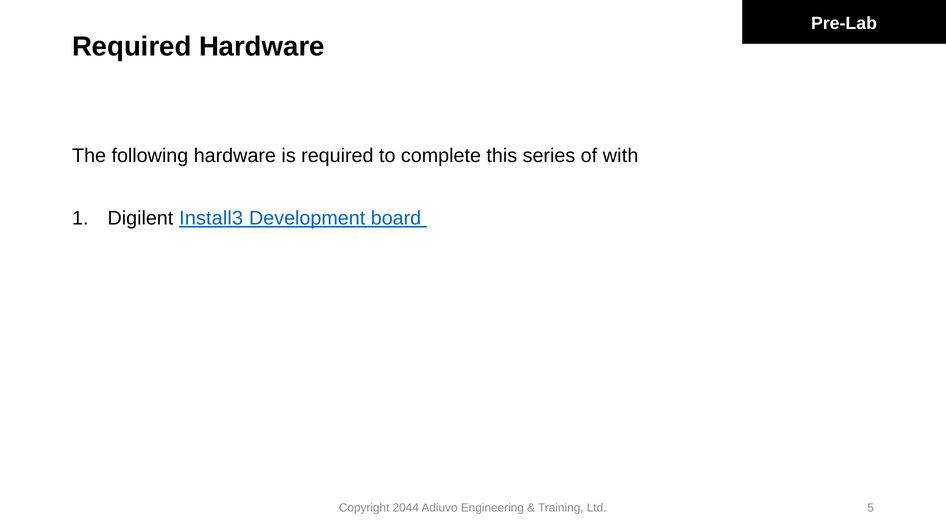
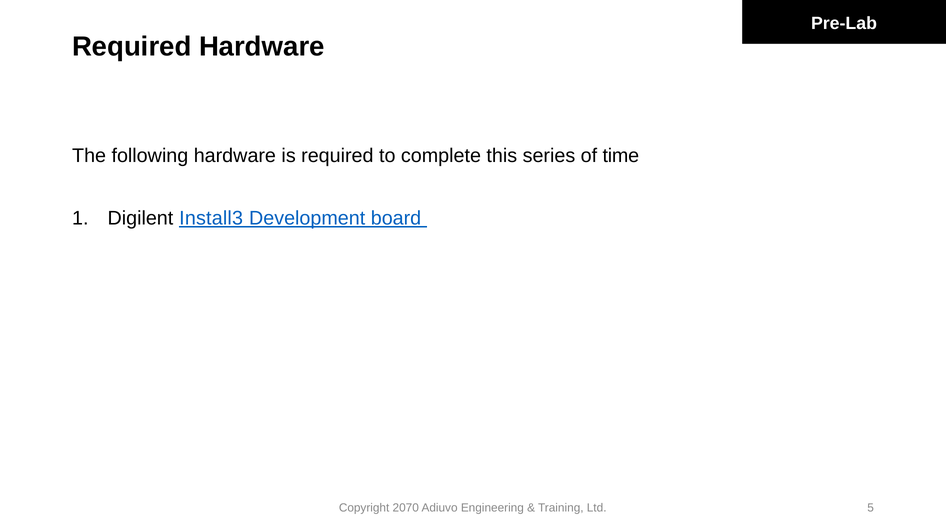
with: with -> time (621, 156)
2044: 2044 -> 2070 (406, 508)
